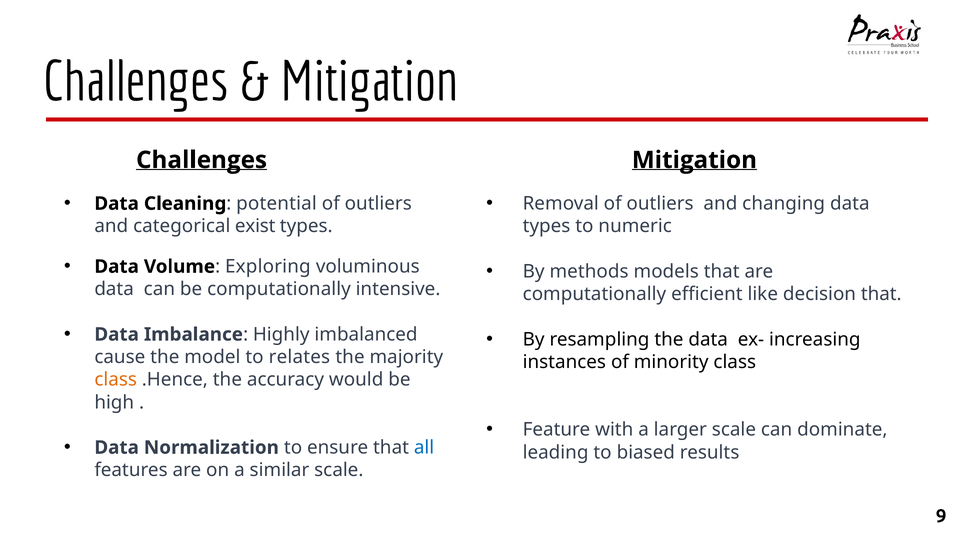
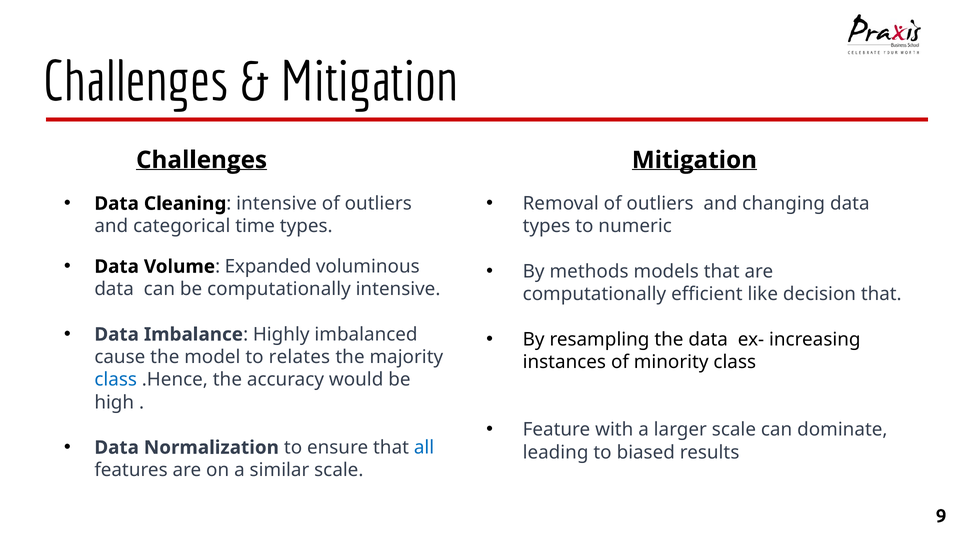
Cleaning potential: potential -> intensive (277, 204)
exist: exist -> time (255, 226)
Exploring: Exploring -> Expanded (268, 267)
class colour: orange -> blue (116, 380)
